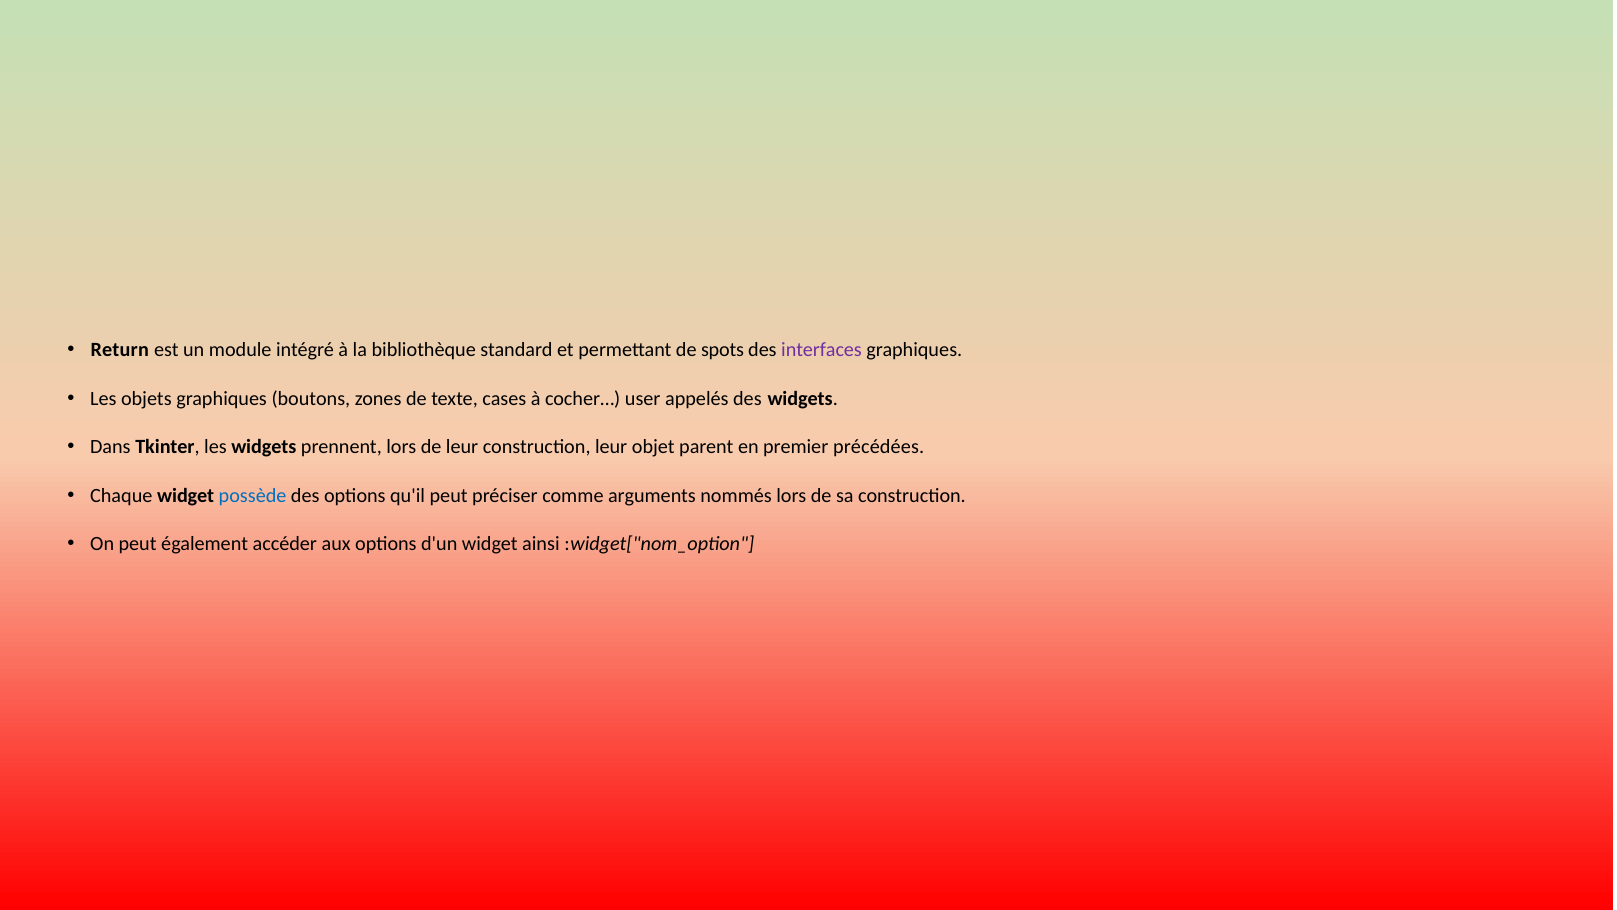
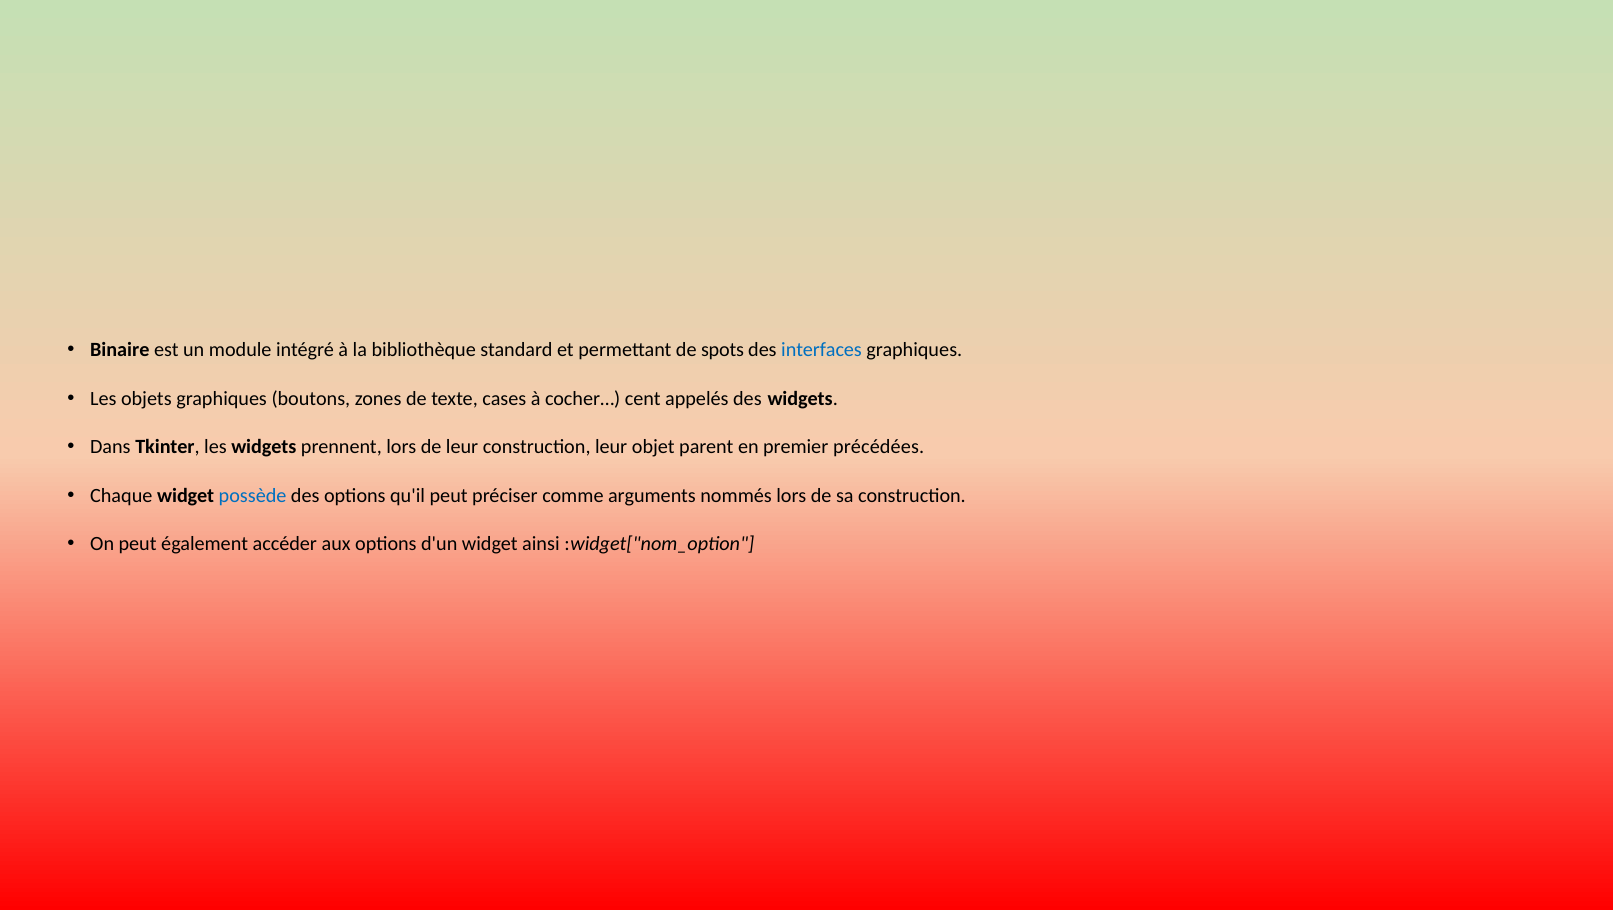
Return: Return -> Binaire (120, 350)
interfaces colour: purple -> blue (822, 350)
user: user -> cent (643, 398)
